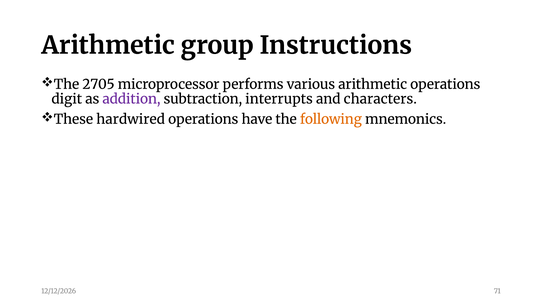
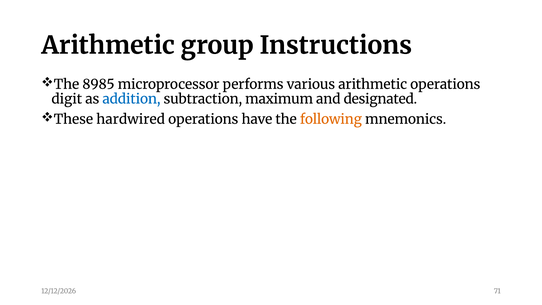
2705: 2705 -> 8985 (98, 84)
addition colour: purple -> blue (131, 99)
interrupts: interrupts -> maximum (279, 99)
characters: characters -> designated (380, 99)
